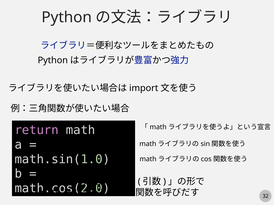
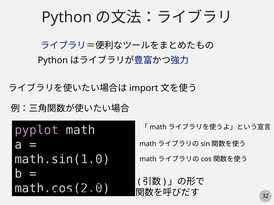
return: return -> pyplot (37, 130)
